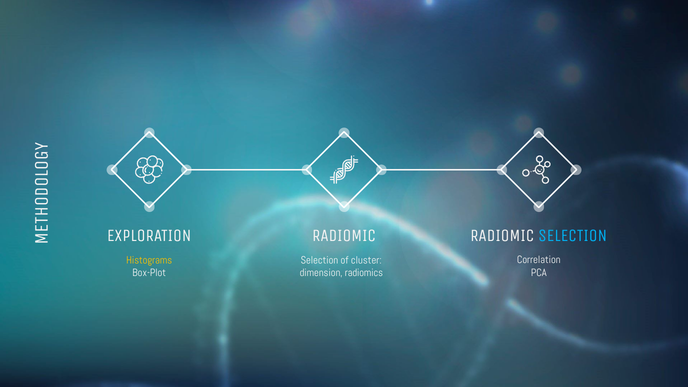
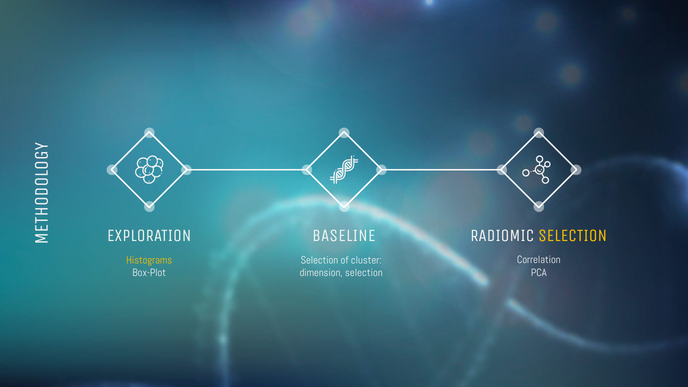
RADIOMIC: RADIOMIC -> BASELINE (344, 236)
SELECTION colour: light blue -> yellow (573, 235)
dimension radiomics: radiomics -> selection (364, 273)
